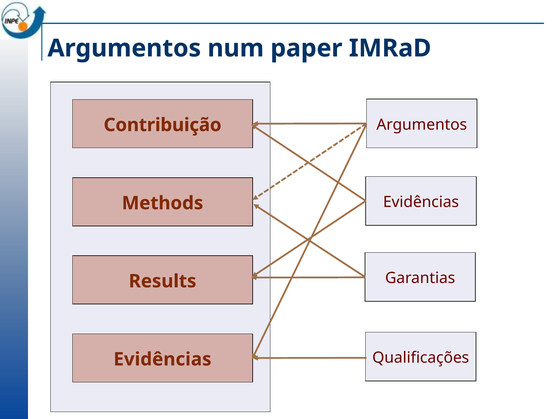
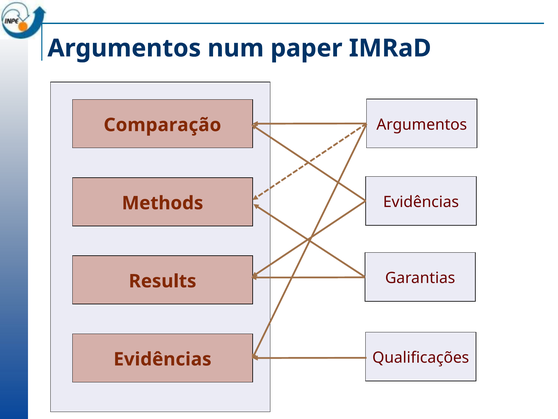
Contribuição: Contribuição -> Comparação (162, 125)
